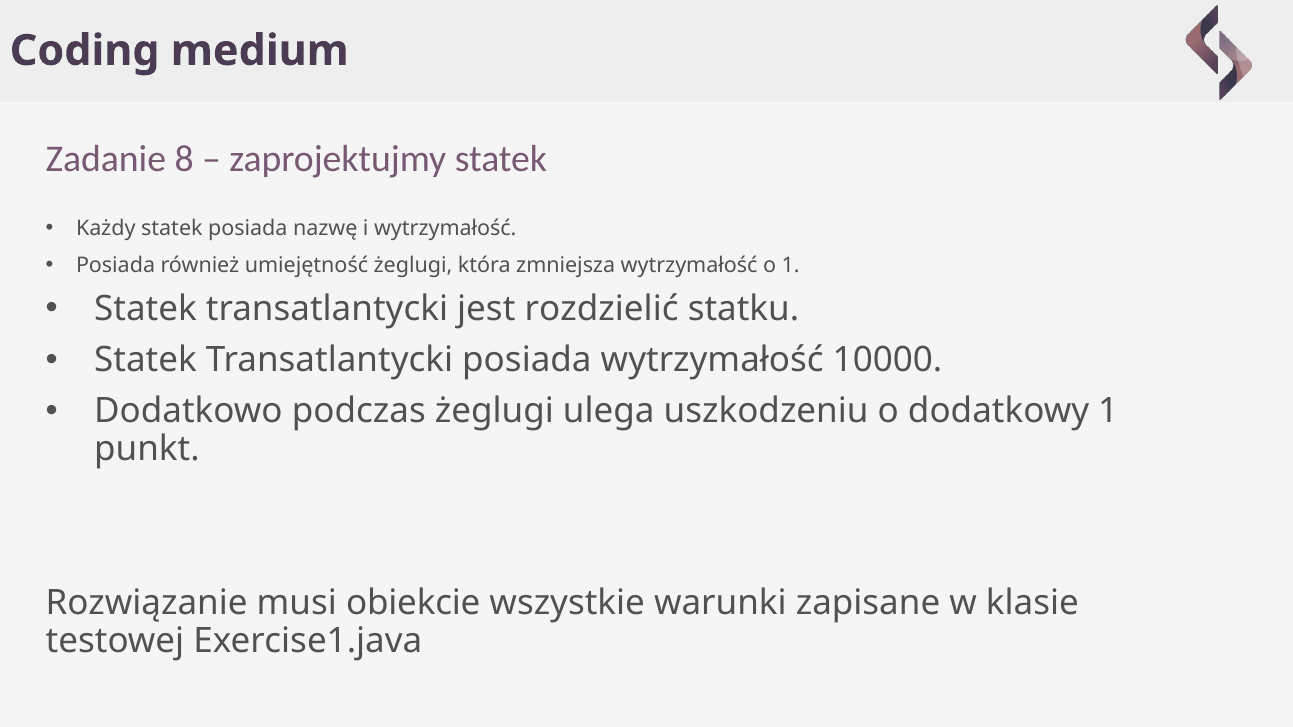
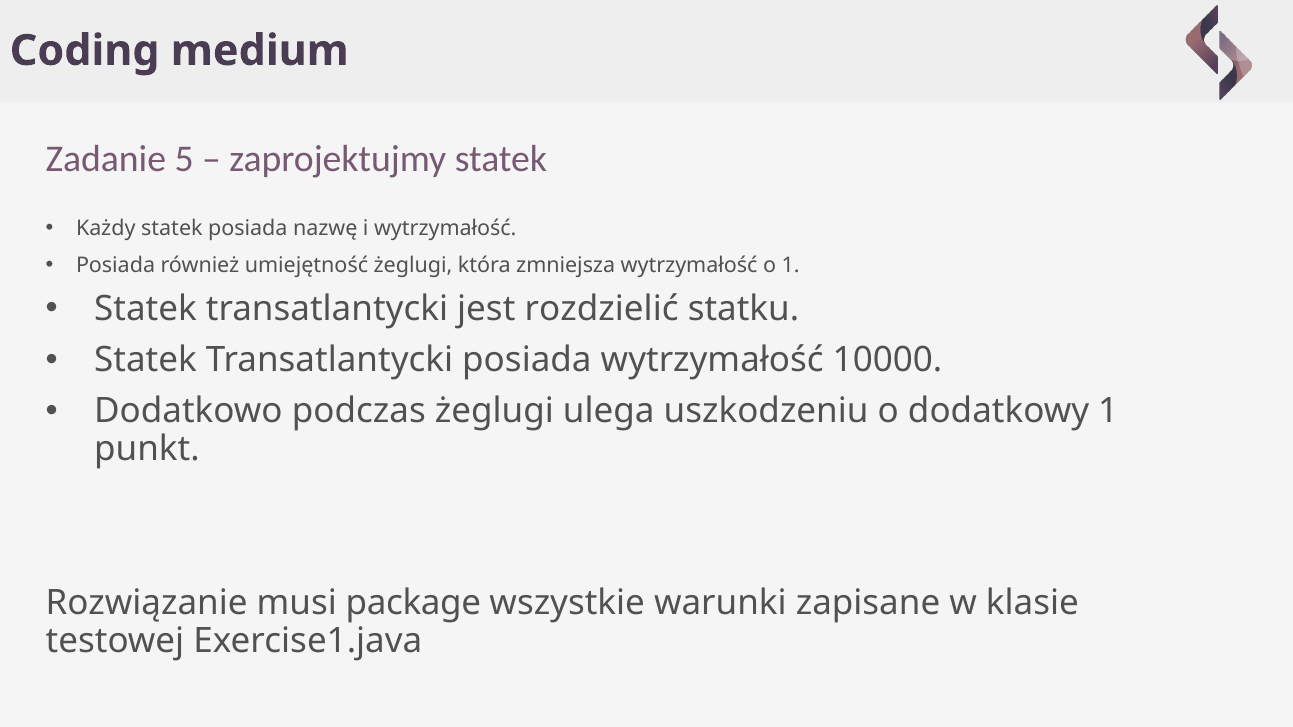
8: 8 -> 5 (184, 160)
obiekcie: obiekcie -> package (413, 603)
